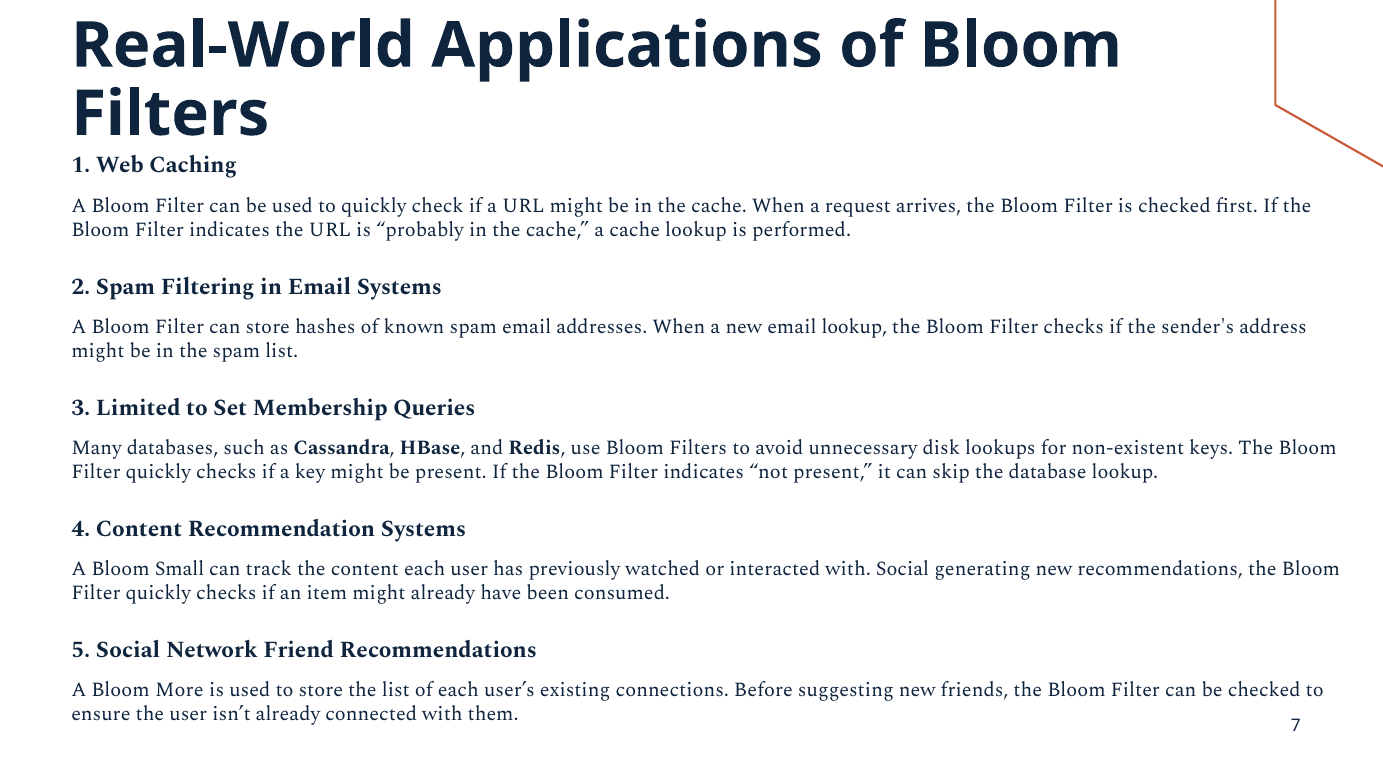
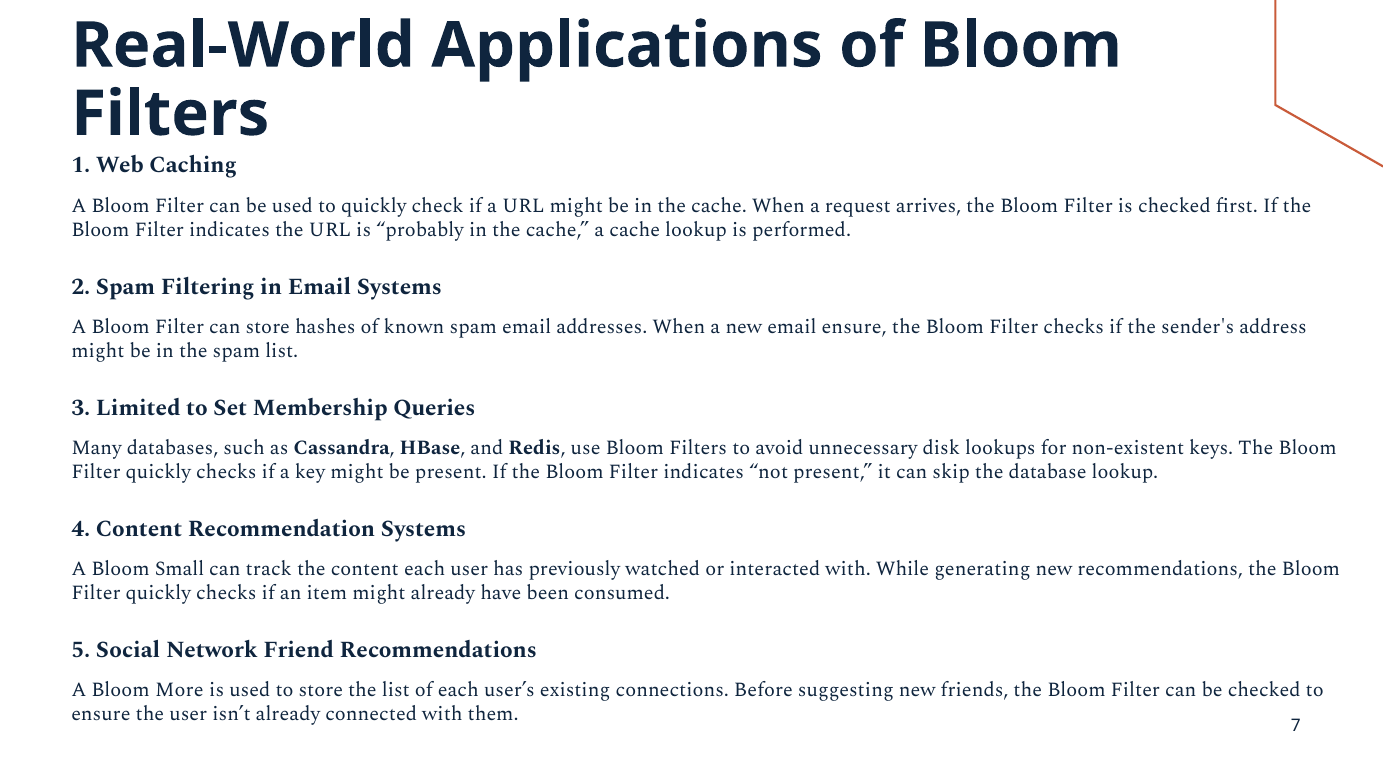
email lookup: lookup -> ensure (854, 327)
with Social: Social -> While (902, 569)
